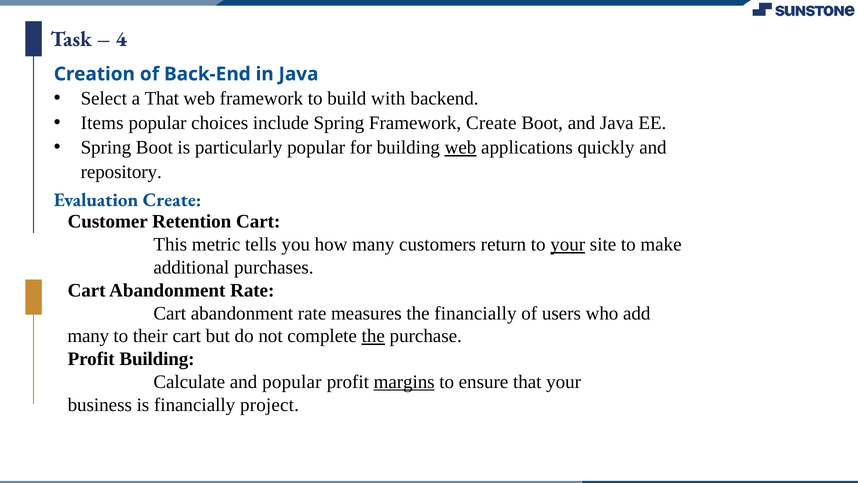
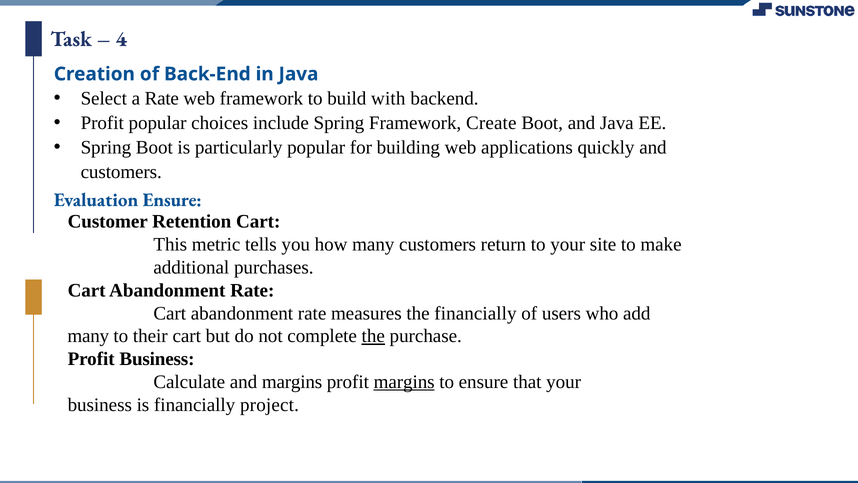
a That: That -> Rate (162, 98)
Items: Items -> Profit (102, 123)
web underline: present -> none (461, 147)
repository: repository -> customers (121, 172)
Evaluation Create: Create -> Ensure (172, 200)
your underline: present -> none (568, 244)
Profit Building: Building -> Business (157, 359)
and popular: popular -> margins (292, 382)
